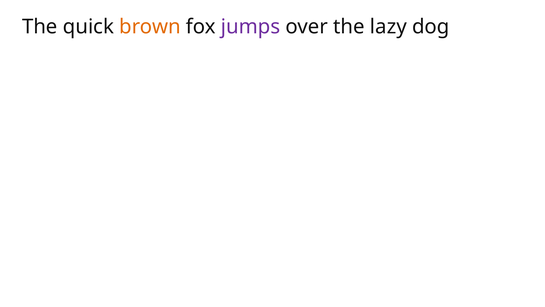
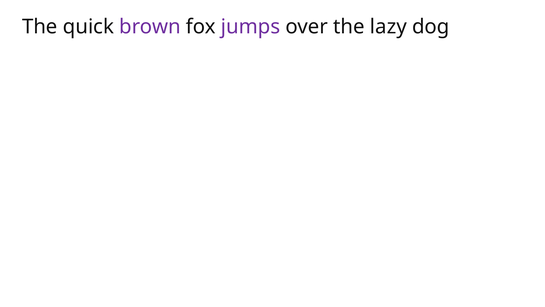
brown colour: orange -> purple (150, 27)
